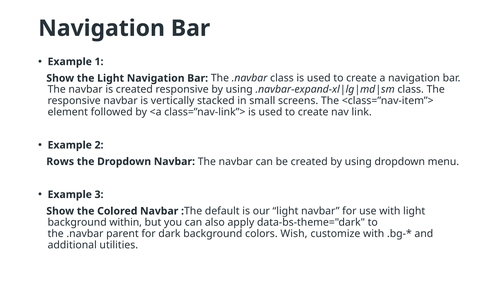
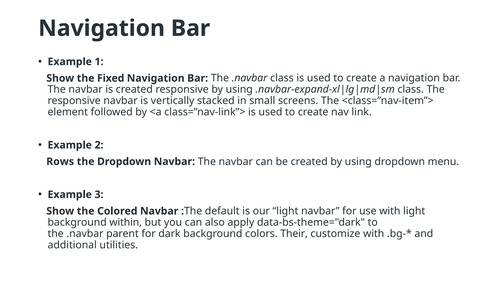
the Light: Light -> Fixed (111, 78)
Wish: Wish -> Their (294, 233)
